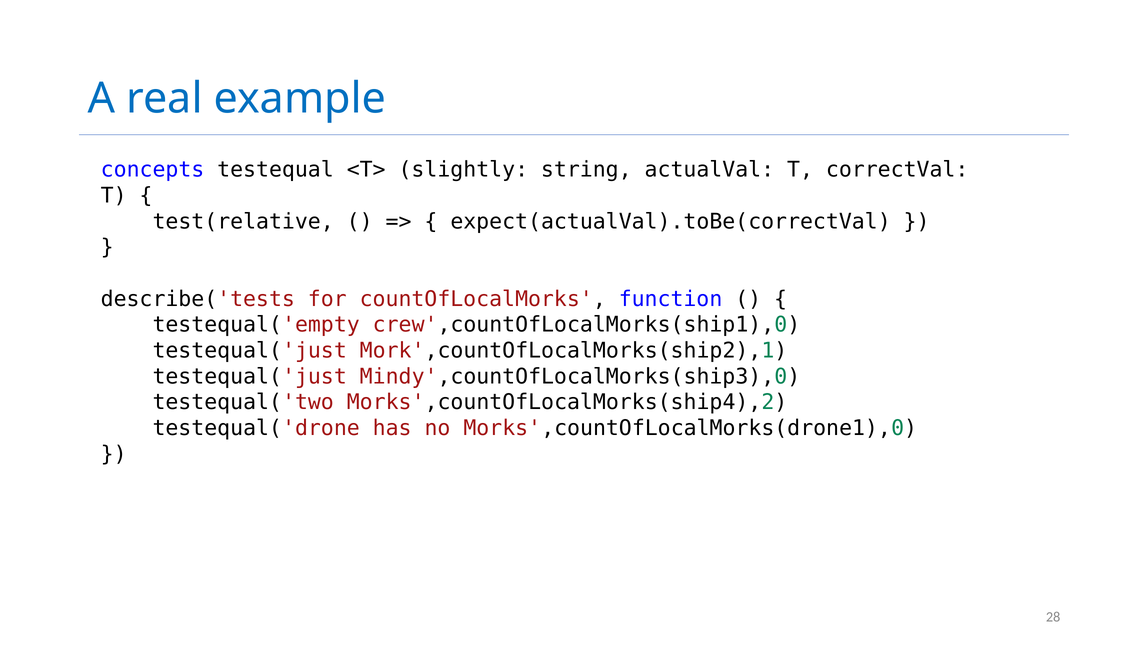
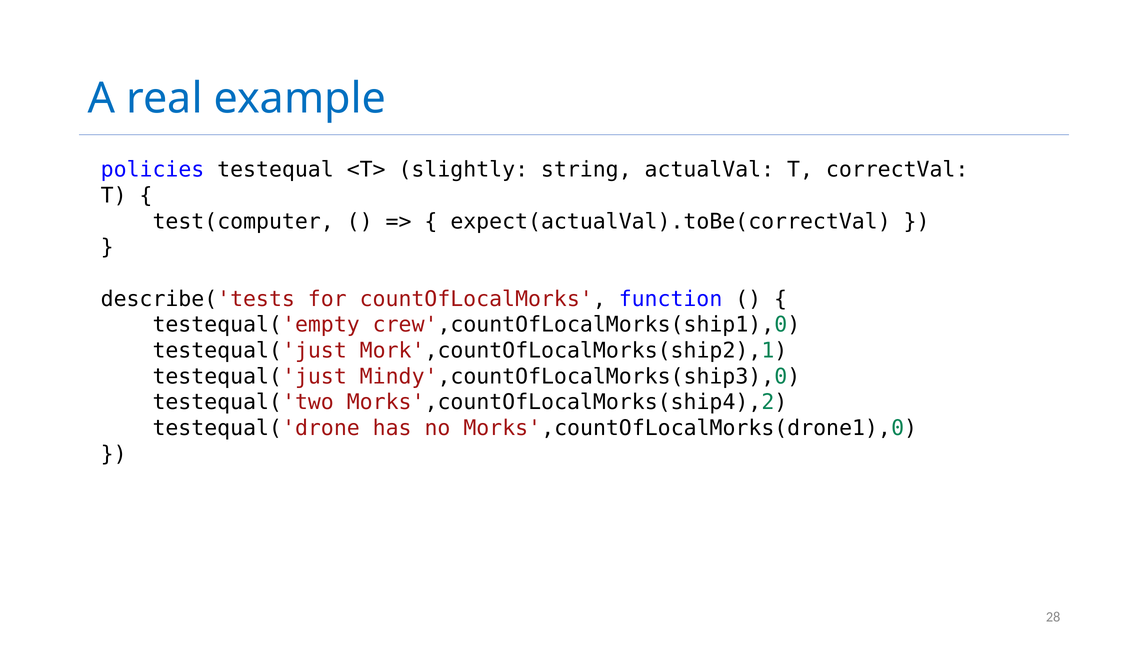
concepts: concepts -> policies (153, 170)
test(relative: test(relative -> test(computer (243, 221)
